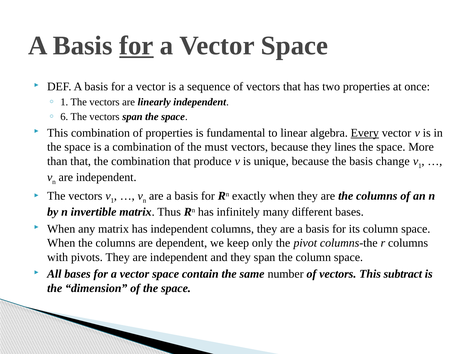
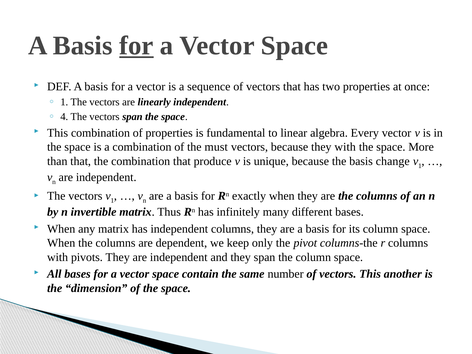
6: 6 -> 4 (64, 117)
Every underline: present -> none (365, 133)
they lines: lines -> with (345, 147)
subtract: subtract -> another (403, 274)
